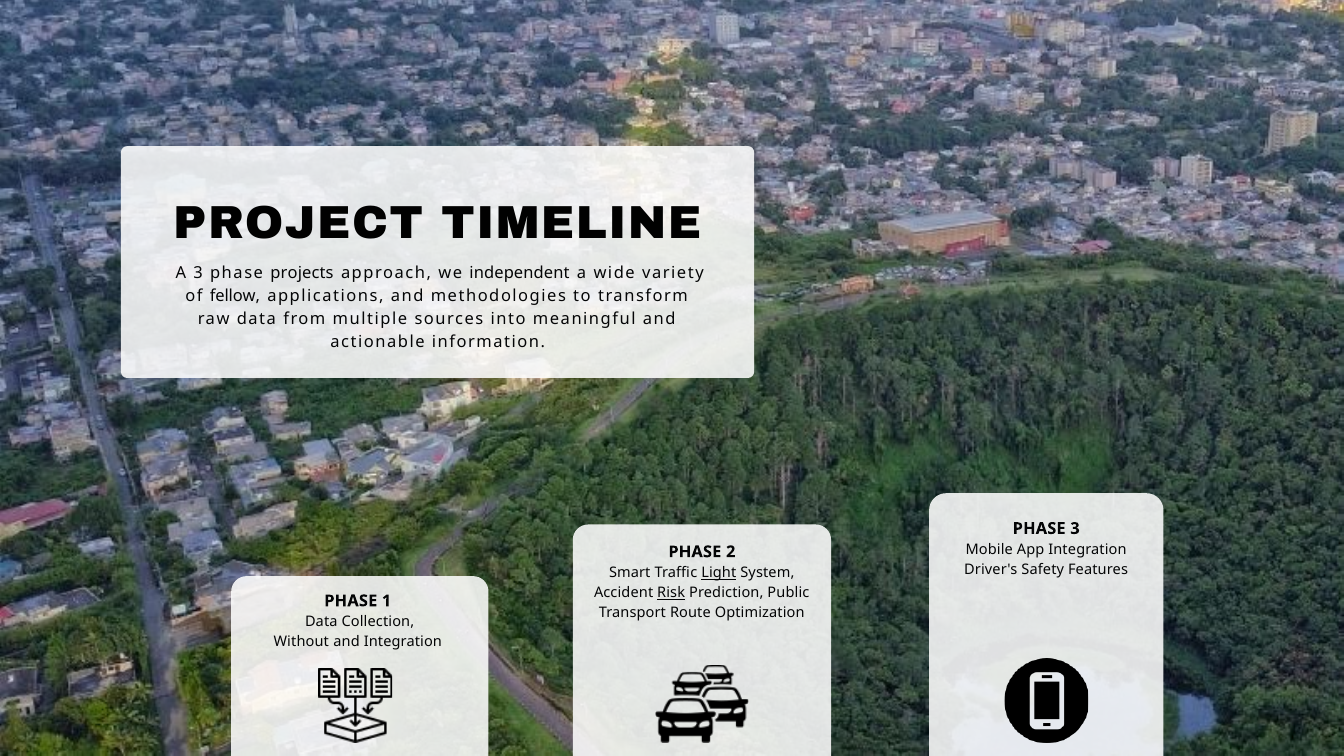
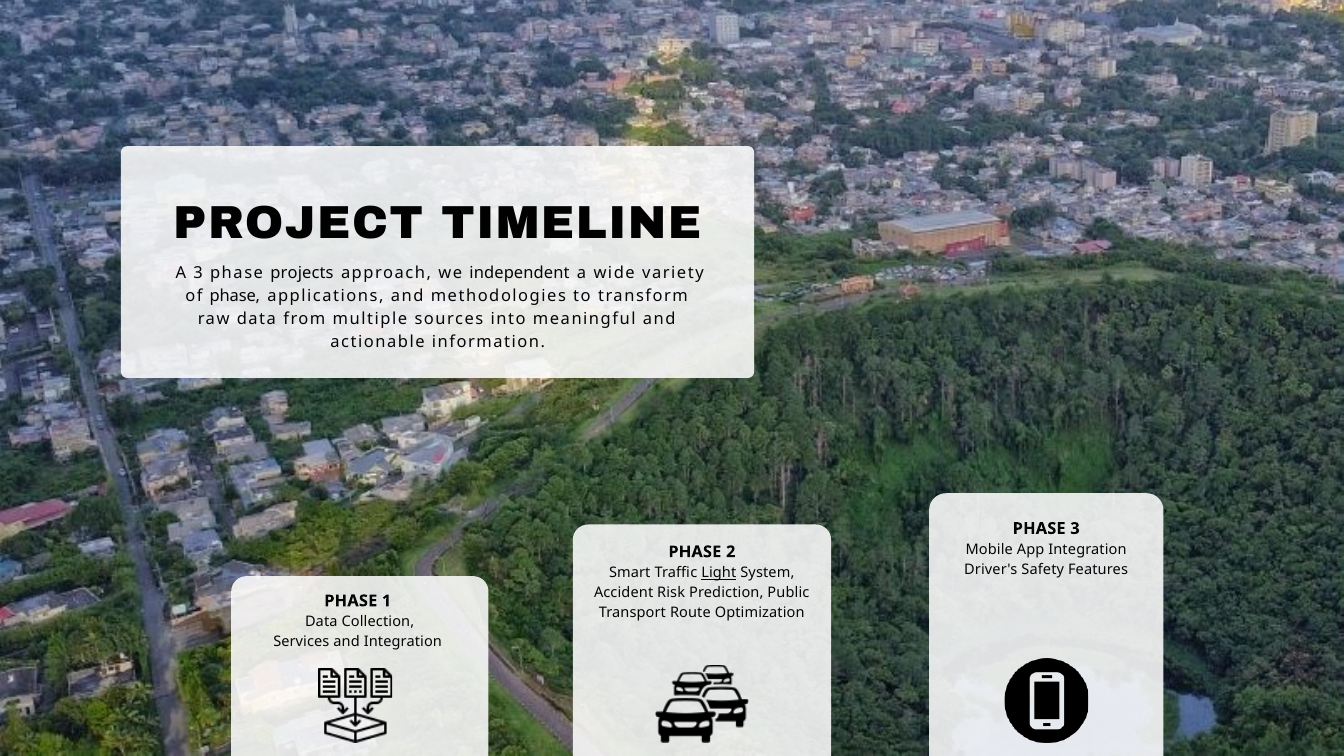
of fellow: fellow -> phase (235, 296)
Risk underline: present -> none (671, 593)
Without: Without -> Services (301, 642)
